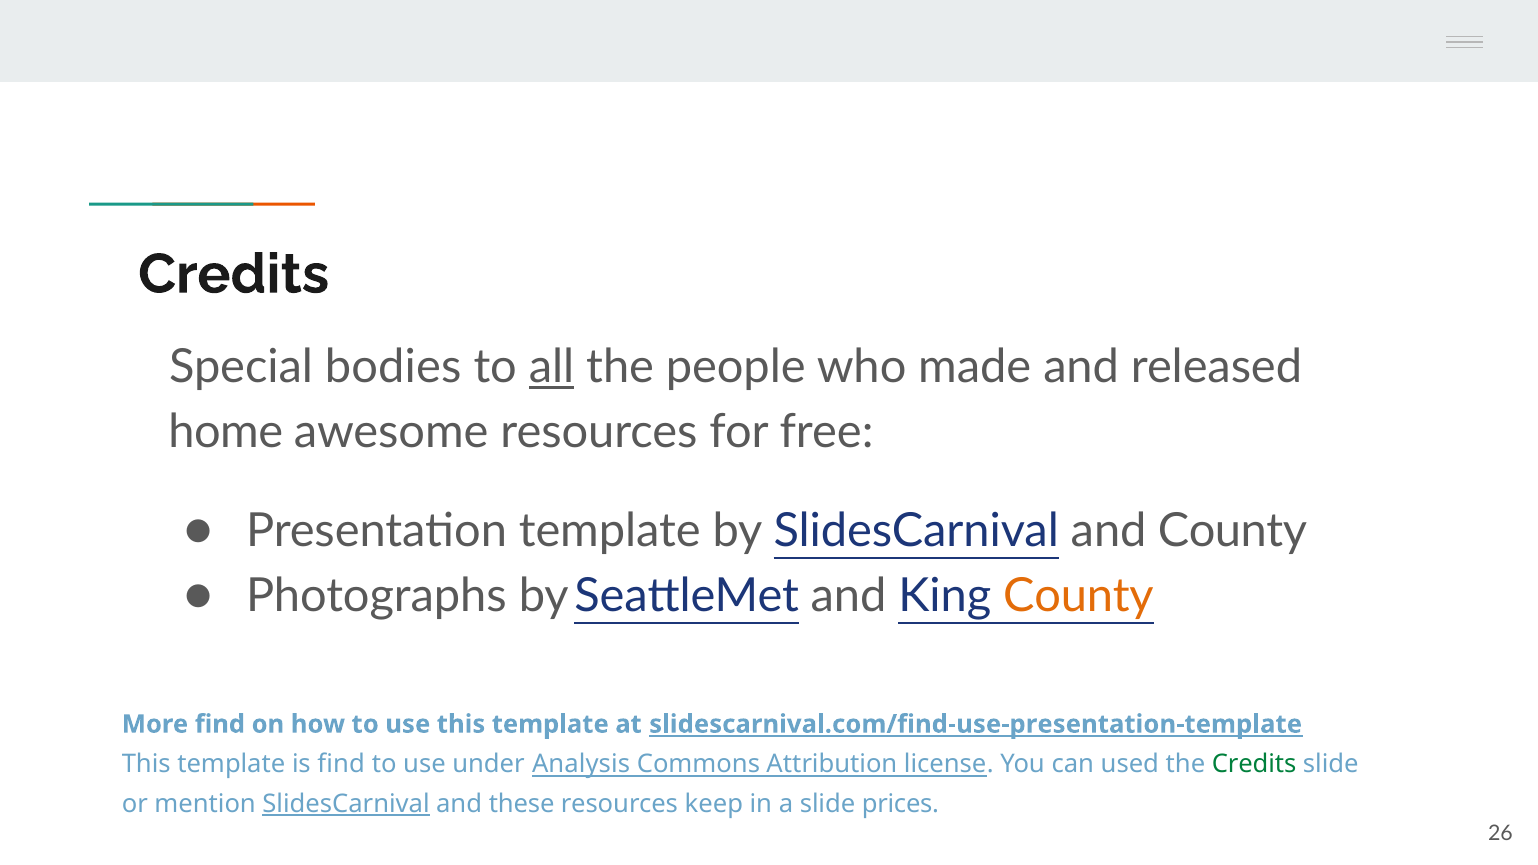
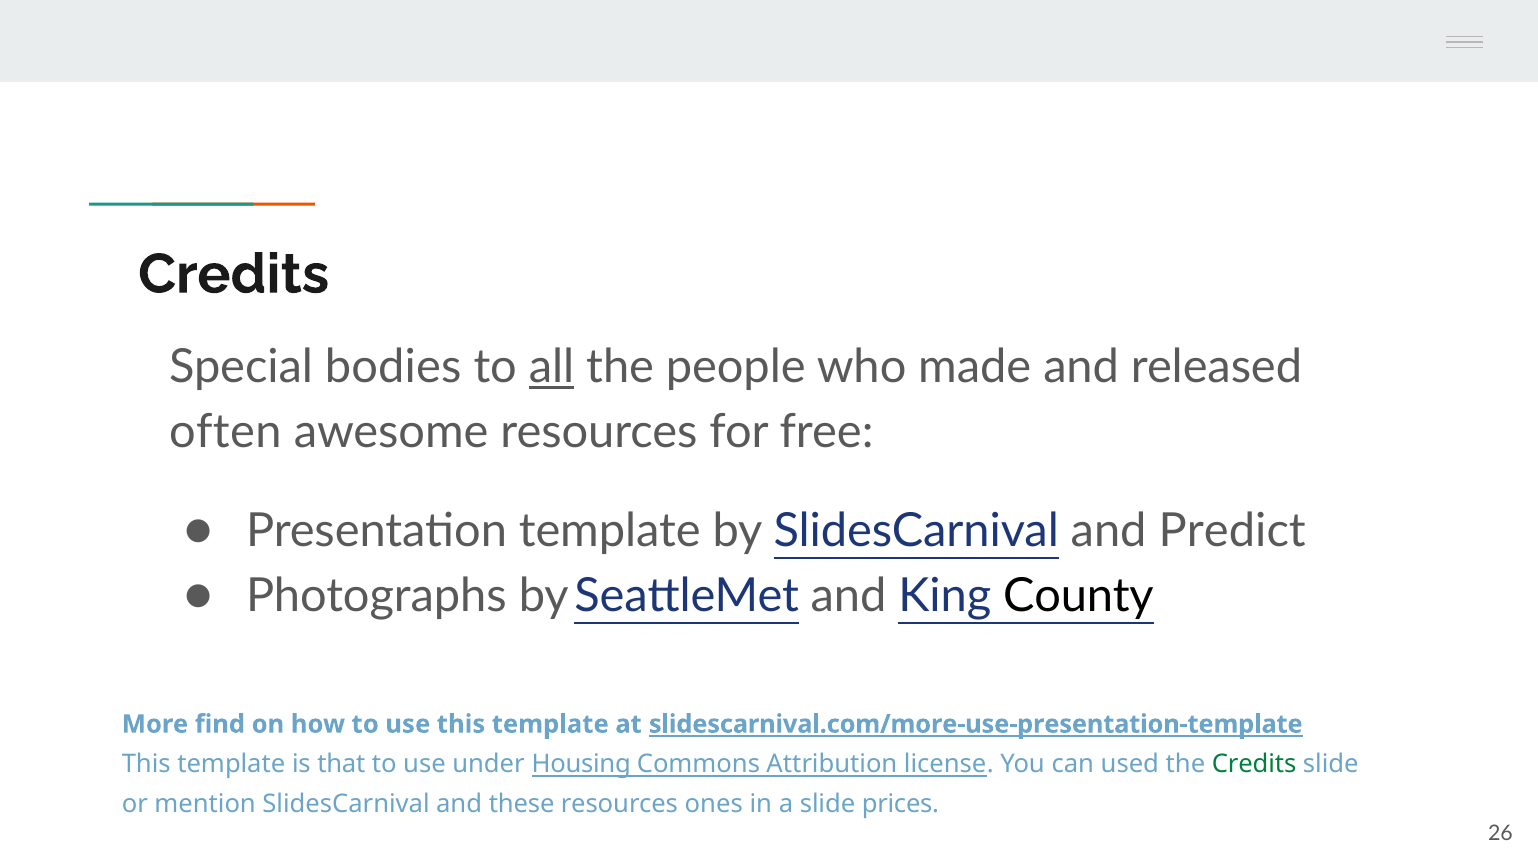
home: home -> often (225, 432)
and County: County -> Predict (1232, 531)
County colour: orange -> black (1078, 596)
slidescarnival.com/find-use-presentation-template: slidescarnival.com/find-use-presentation-template -> slidescarnival.com/more-use-presentation-template (976, 724)
is find: find -> that (341, 764)
Analysis: Analysis -> Housing (581, 764)
SlidesCarnival underline: present -> none (346, 804)
keep: keep -> ones (714, 804)
